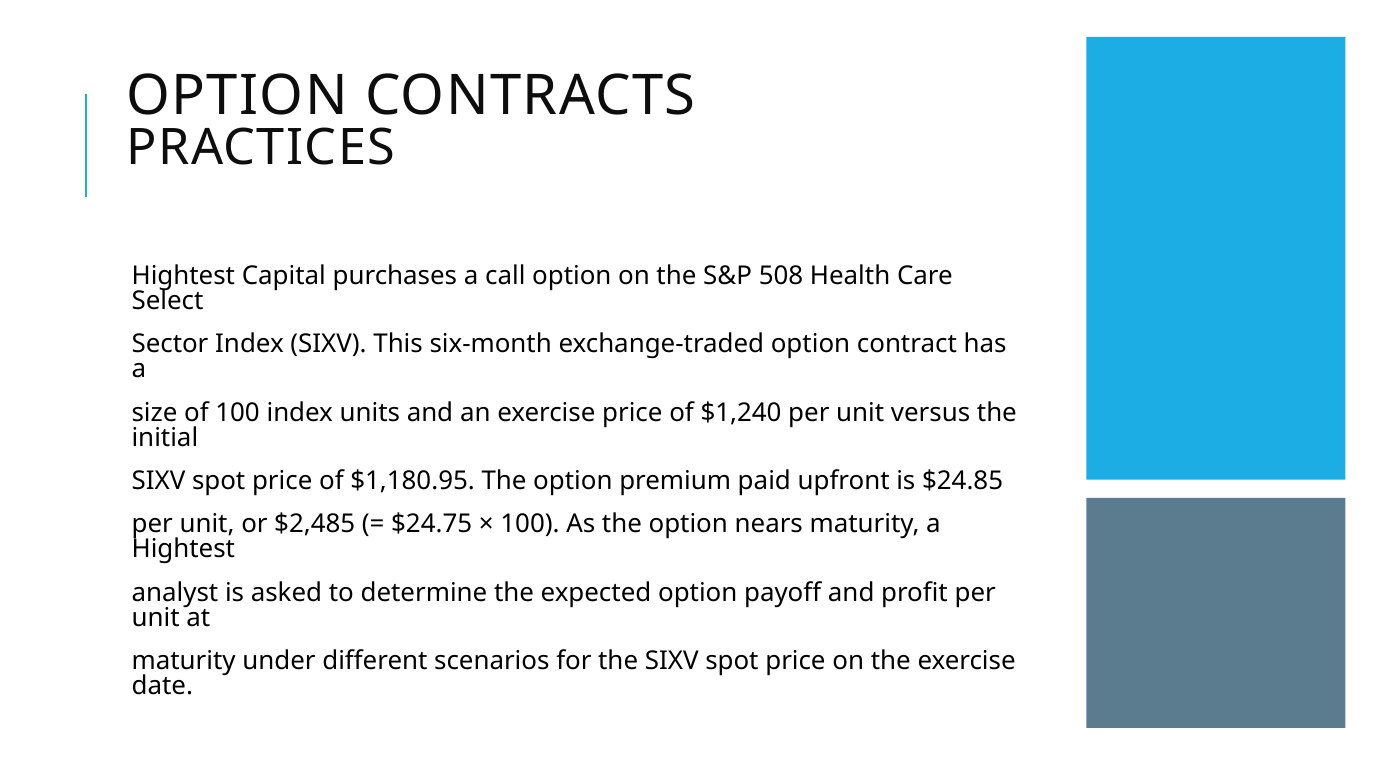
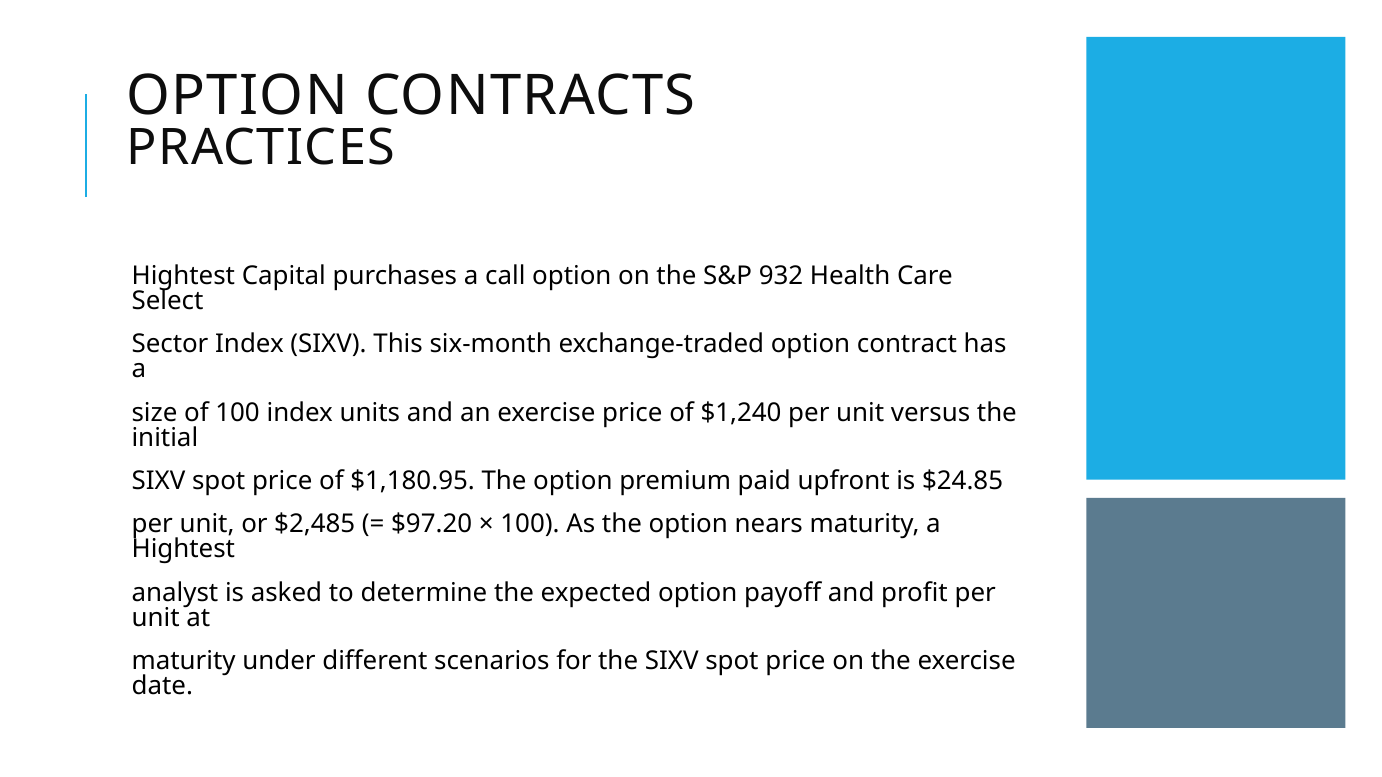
508: 508 -> 932 (781, 276)
$24.75: $24.75 -> $97.20 (432, 524)
